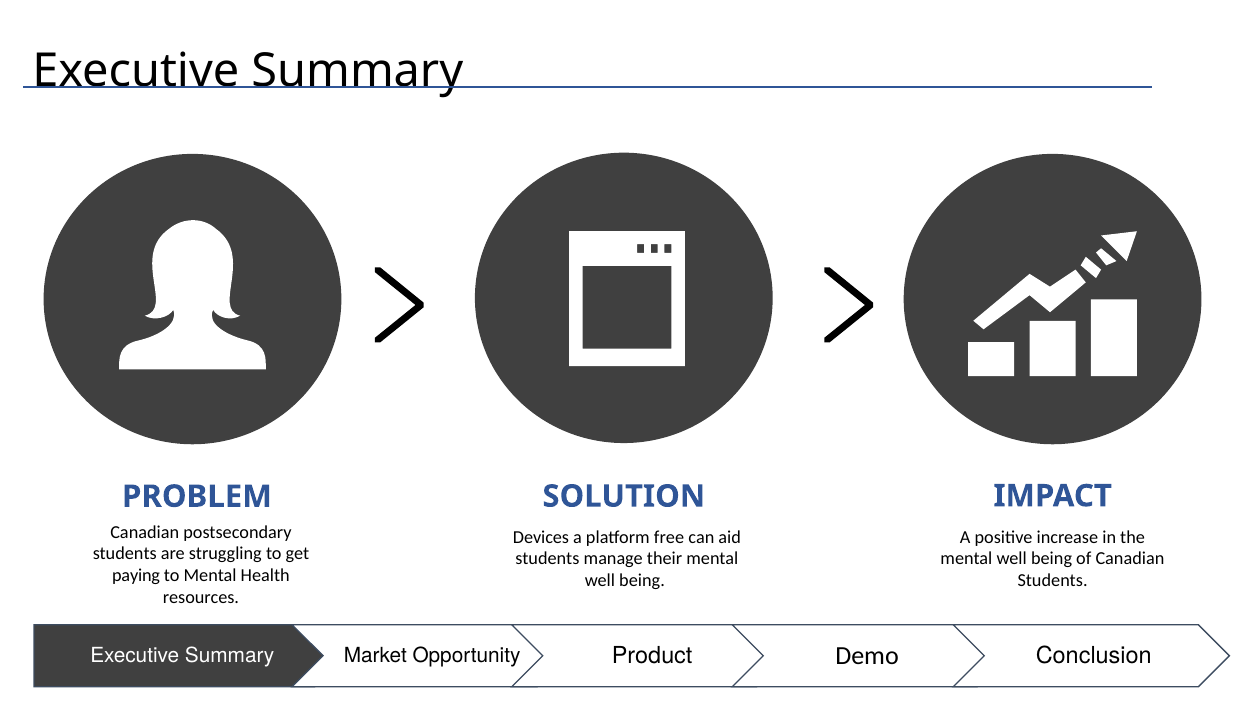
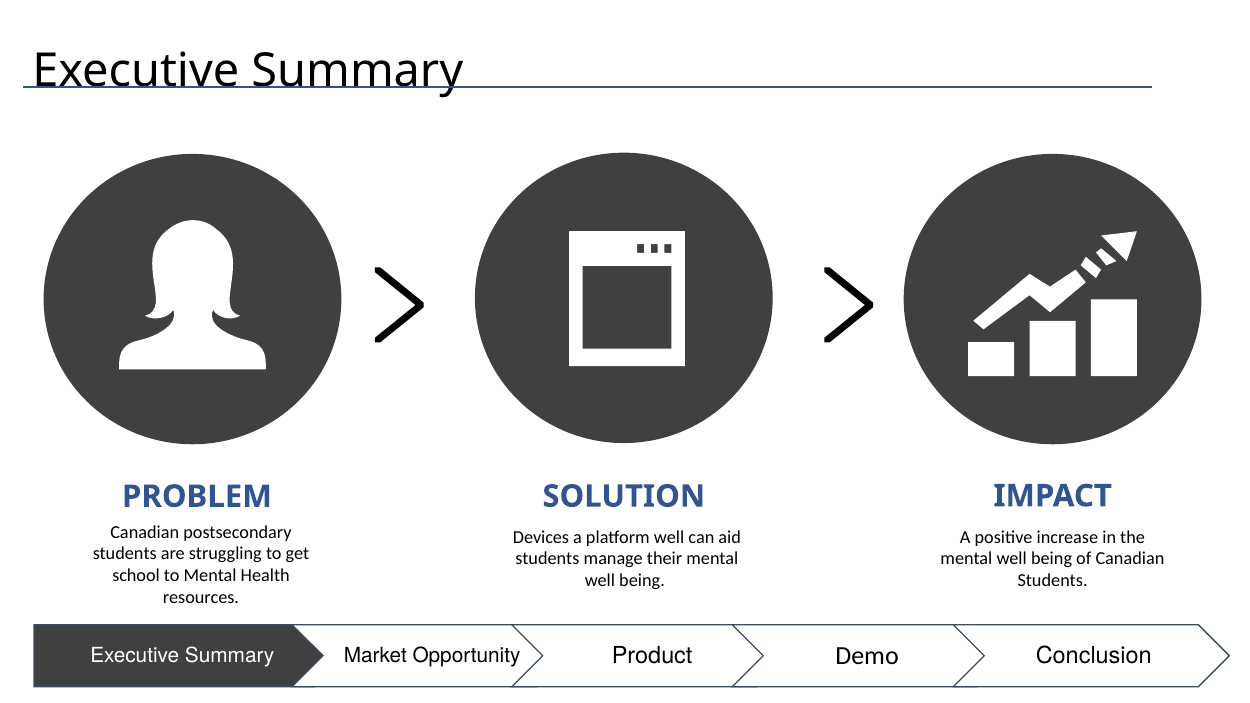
platform free: free -> well (669, 537)
paying: paying -> school (136, 576)
